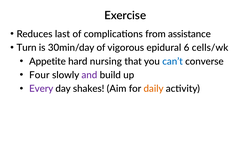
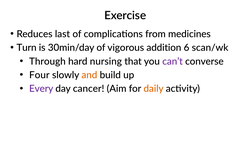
assistance: assistance -> medicines (189, 34)
epidural: epidural -> addition (164, 48)
cells/wk: cells/wk -> scan/wk (210, 48)
Appetite: Appetite -> Through (47, 62)
can’t colour: blue -> purple (173, 62)
and colour: purple -> orange (89, 75)
shakes: shakes -> cancer (89, 89)
